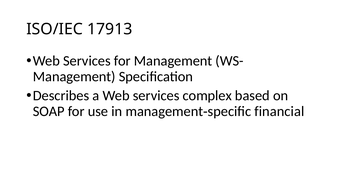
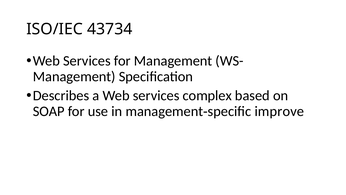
17913: 17913 -> 43734 (110, 29)
financial: financial -> improve (279, 111)
